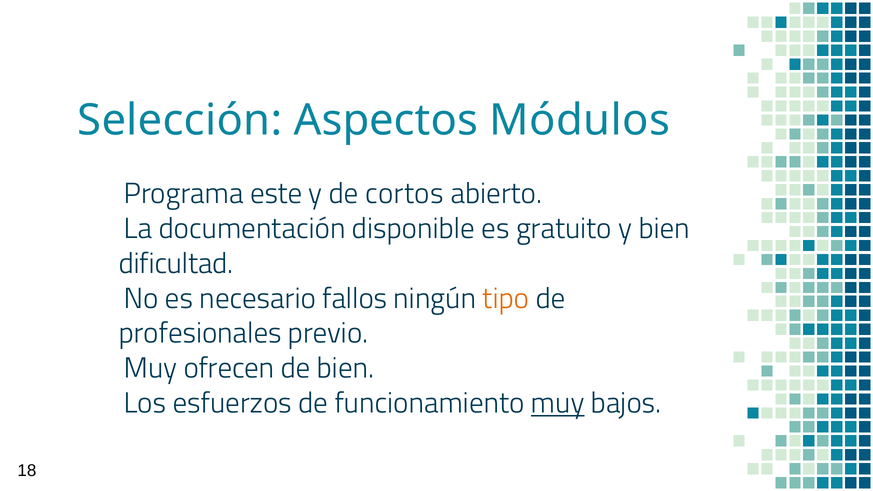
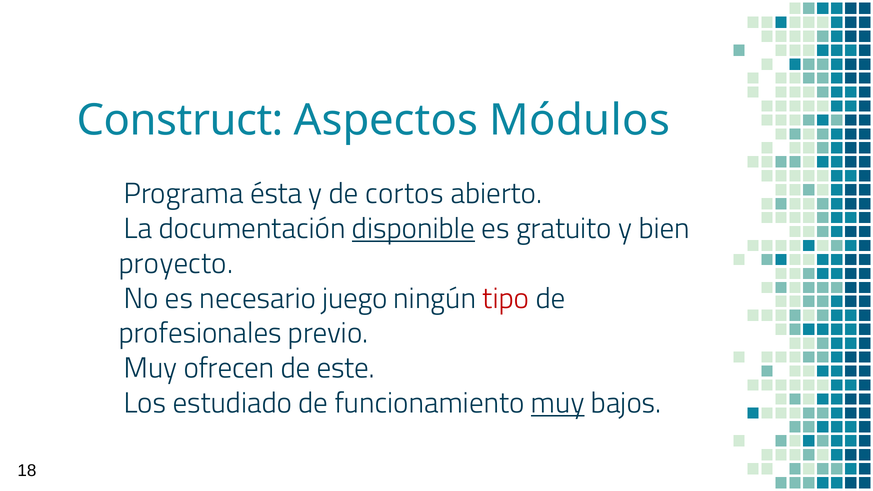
Selección: Selección -> Construct (180, 121)
este: este -> ésta (276, 194)
disponible underline: none -> present (413, 229)
dificultad: dificultad -> proyecto (176, 264)
fallos: fallos -> juego (355, 298)
tipo colour: orange -> red (506, 298)
de bien: bien -> este (346, 368)
esfuerzos: esfuerzos -> estudiado (232, 403)
